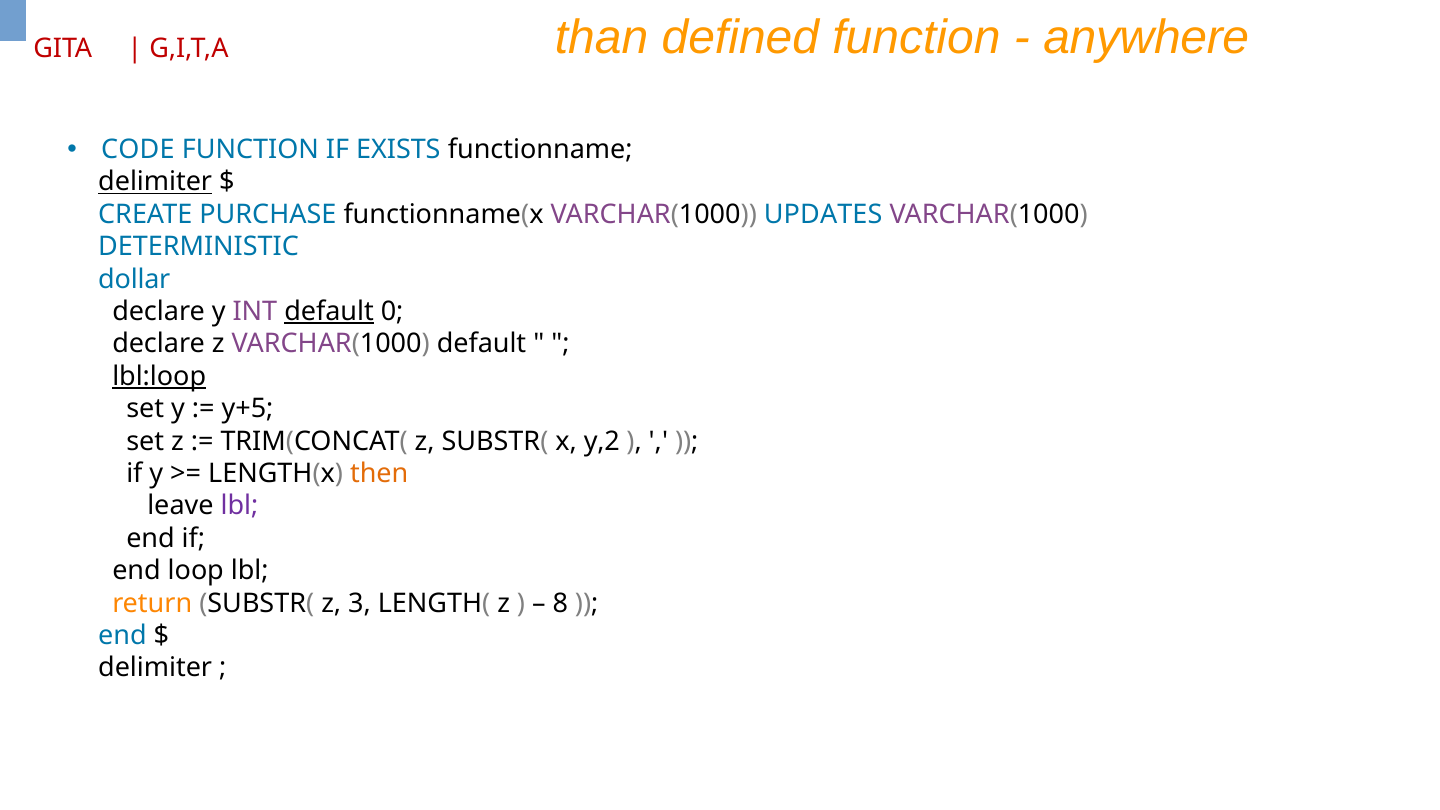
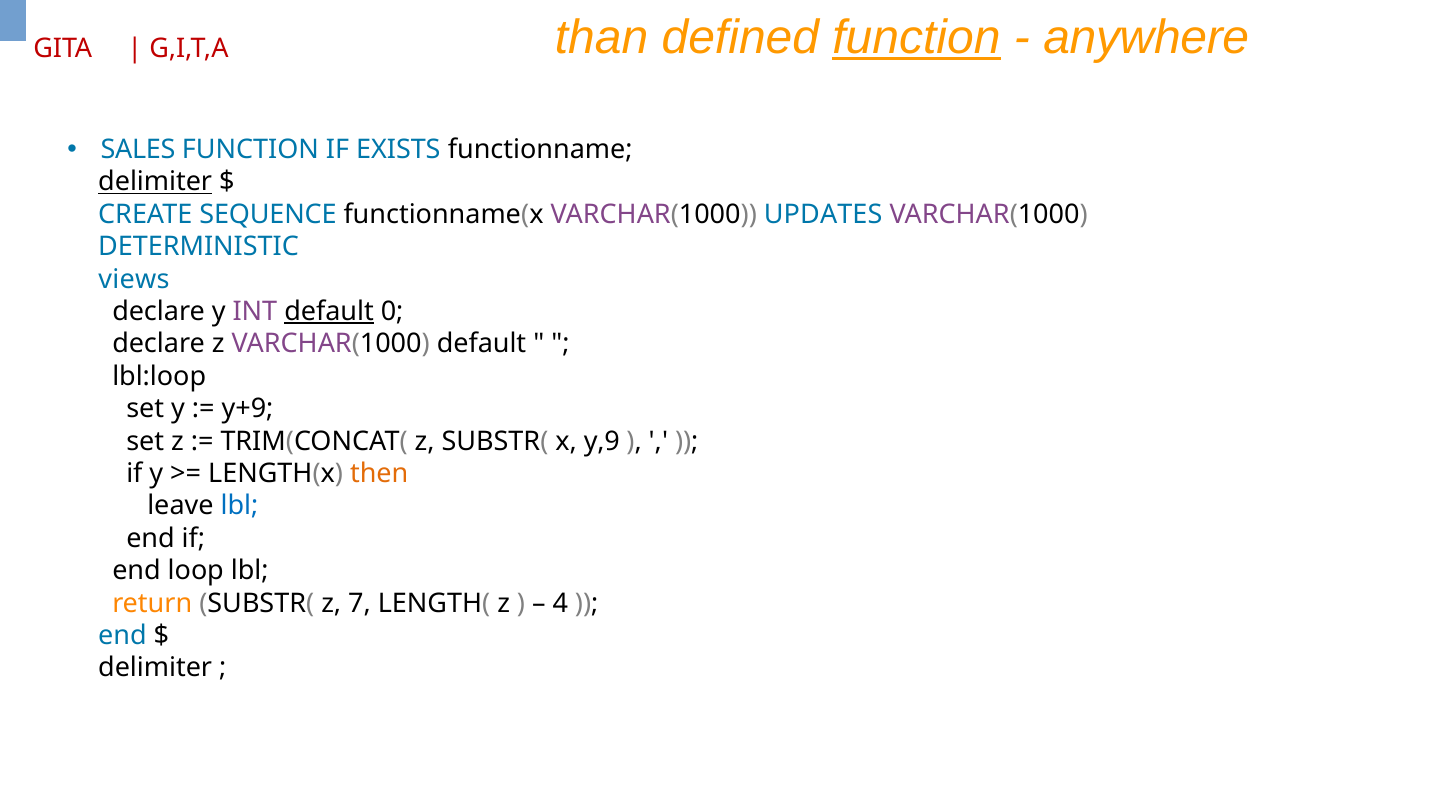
function underline: none -> present (916, 37)
CODE: CODE -> SALES (138, 150)
PURCHASE: PURCHASE -> SEQUENCE (268, 214)
dollar: dollar -> views (134, 279)
lbl:loop underline: present -> none (159, 376)
y+5: y+5 -> y+9 (248, 409)
y,2: y,2 -> y,9 (602, 441)
lbl colour: purple -> blue (239, 506)
3: 3 -> 7 (359, 603)
8: 8 -> 4 (560, 603)
